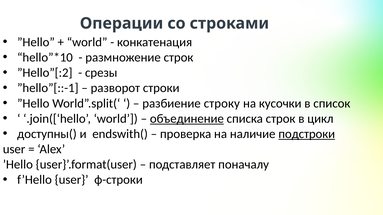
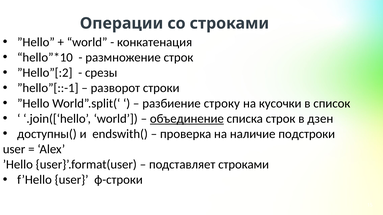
цикл: цикл -> дзен (320, 119)
подстроки underline: present -> none (307, 134)
подставляет поначалу: поначалу -> строками (244, 165)
